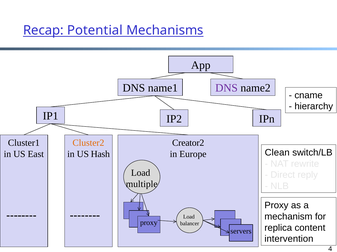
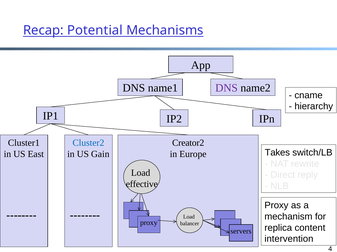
Cluster2 colour: orange -> blue (88, 143)
Clean: Clean -> Takes (277, 153)
Hash: Hash -> Gain (100, 154)
multiple: multiple -> effective (142, 185)
